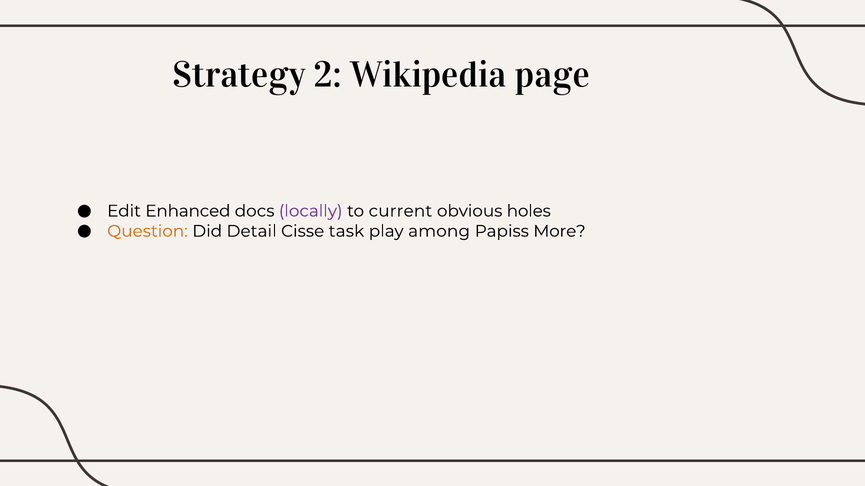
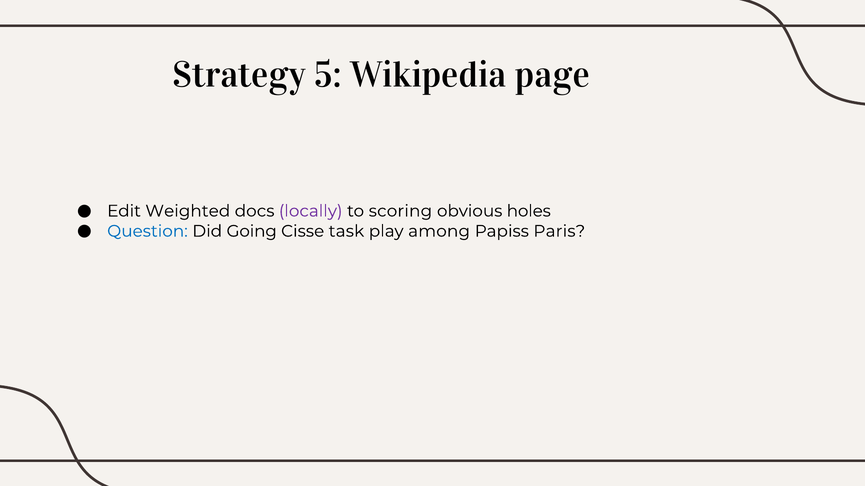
2: 2 -> 5 (328, 75)
Enhanced: Enhanced -> Weighted (188, 211)
current: current -> scoring (400, 211)
Question colour: orange -> blue (147, 231)
Detail: Detail -> Going (252, 231)
More: More -> Paris (559, 231)
